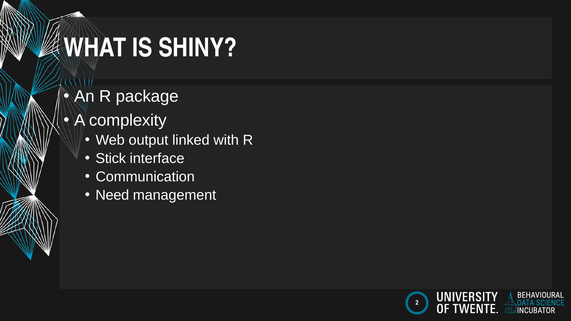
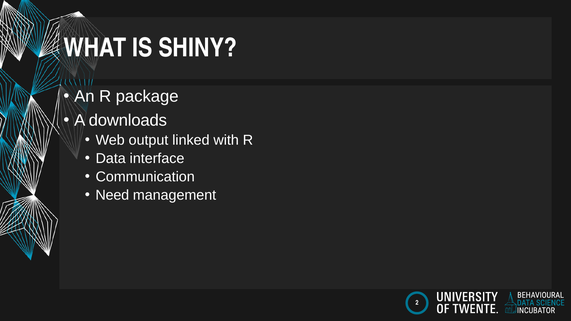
complexity: complexity -> downloads (128, 120)
Stick: Stick -> Data (111, 159)
